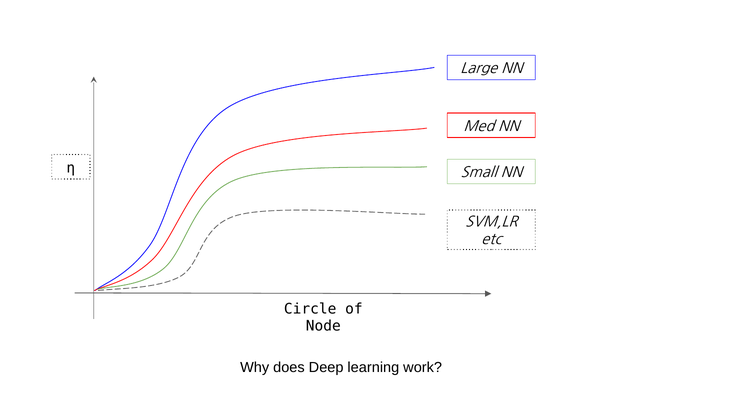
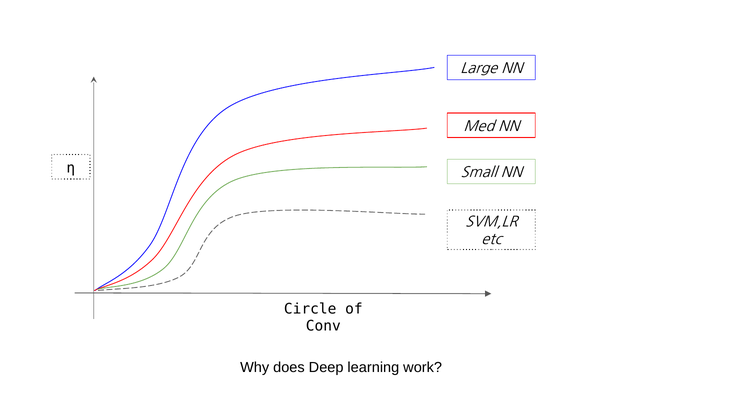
Node: Node -> Conv (323, 326)
